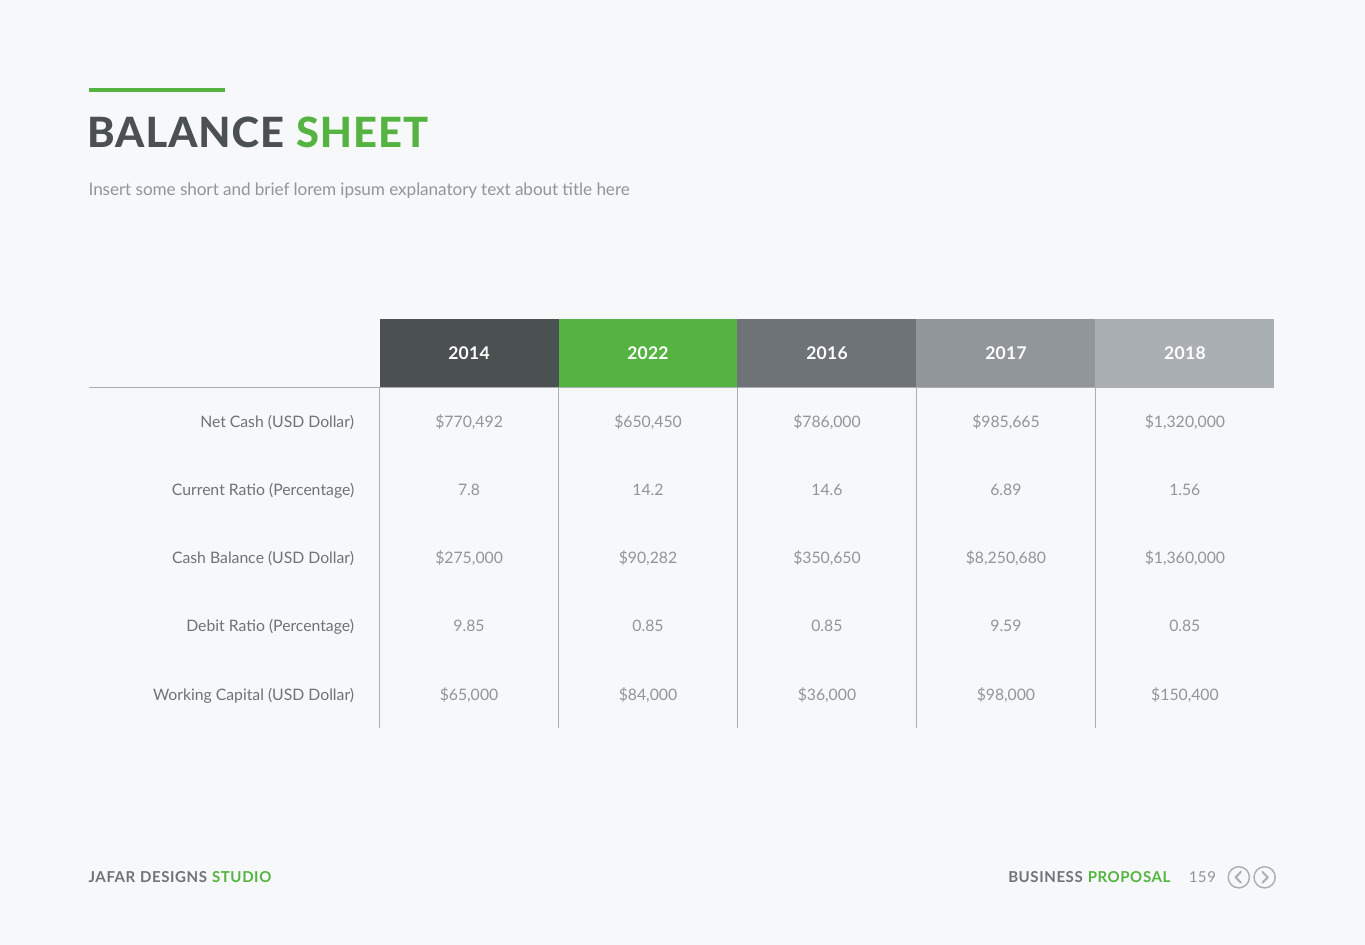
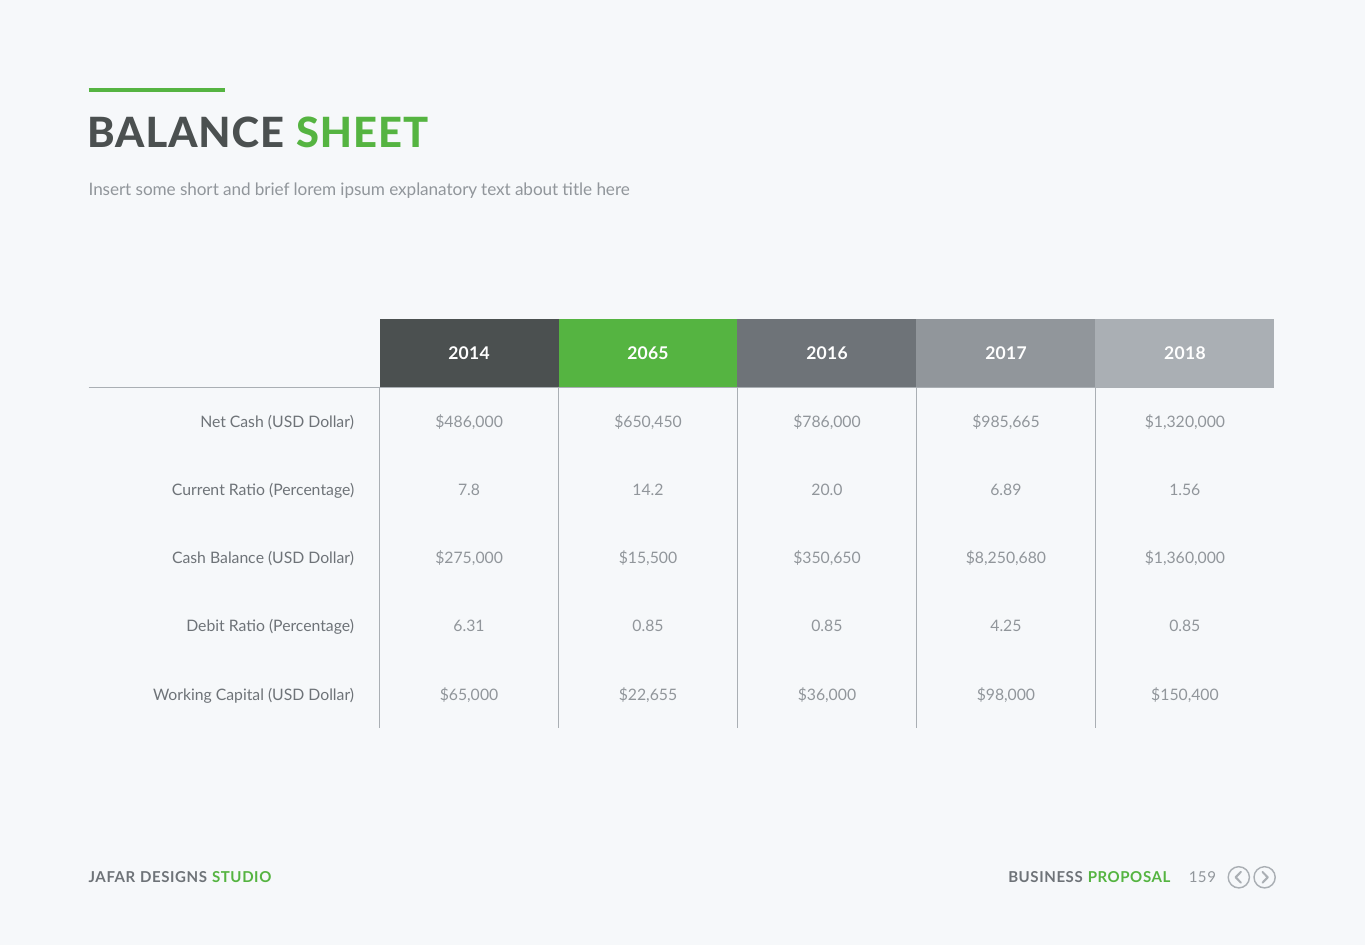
2022: 2022 -> 2065 (648, 354)
$770,492: $770,492 -> $486,000 (469, 422)
14.6: 14.6 -> 20.0 (827, 490)
$90,282: $90,282 -> $15,500 (648, 559)
9.85: 9.85 -> 6.31 (469, 627)
9.59: 9.59 -> 4.25 (1006, 627)
$84,000: $84,000 -> $22,655 (648, 695)
